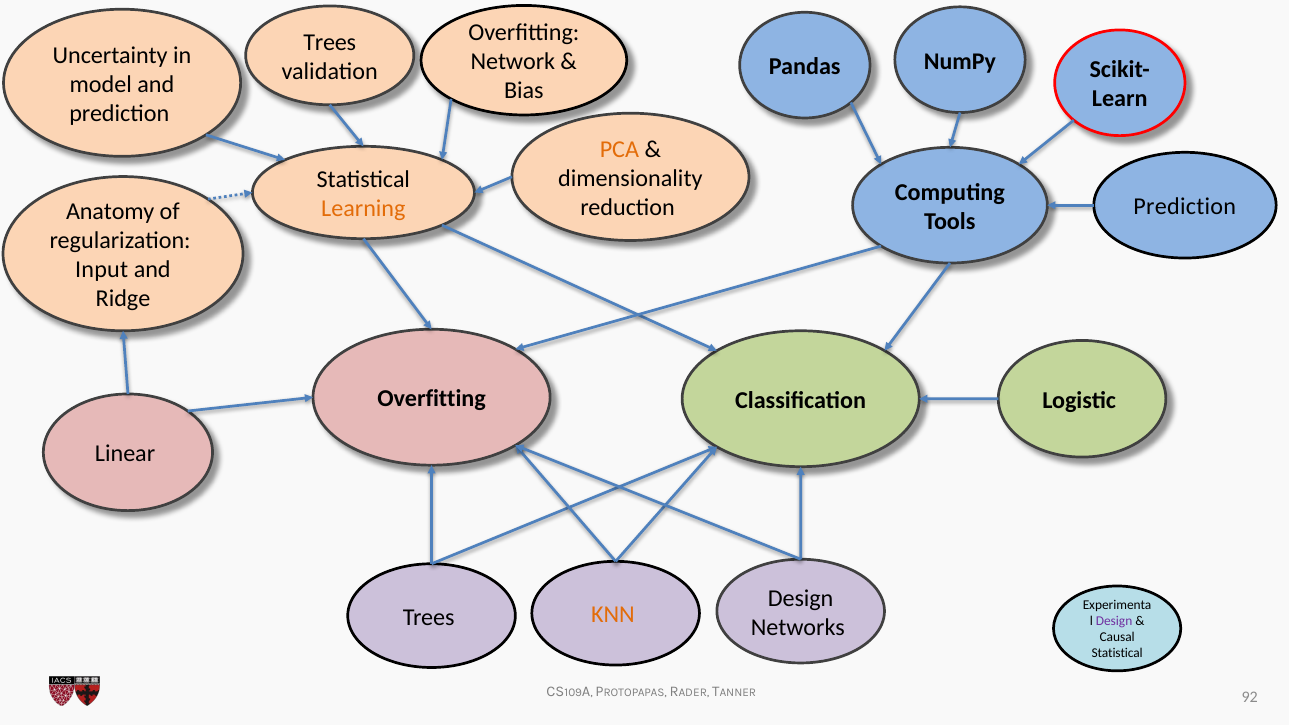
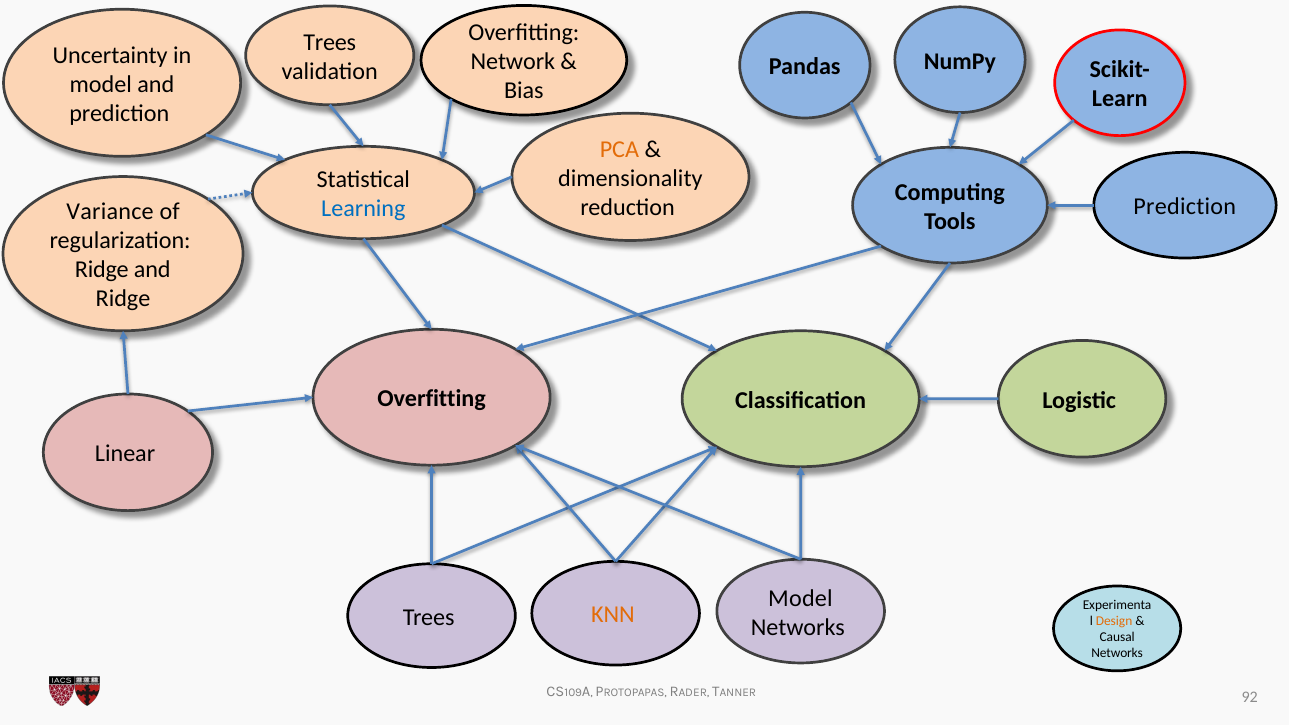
Learning colour: orange -> blue (363, 209)
Anatomy: Anatomy -> Variance (110, 212)
Input: Input -> Ridge (102, 270)
Design: Design -> Model (800, 598)
Design colour: purple -> orange (1114, 621)
Statistical: Statistical -> Networks (1117, 654)
